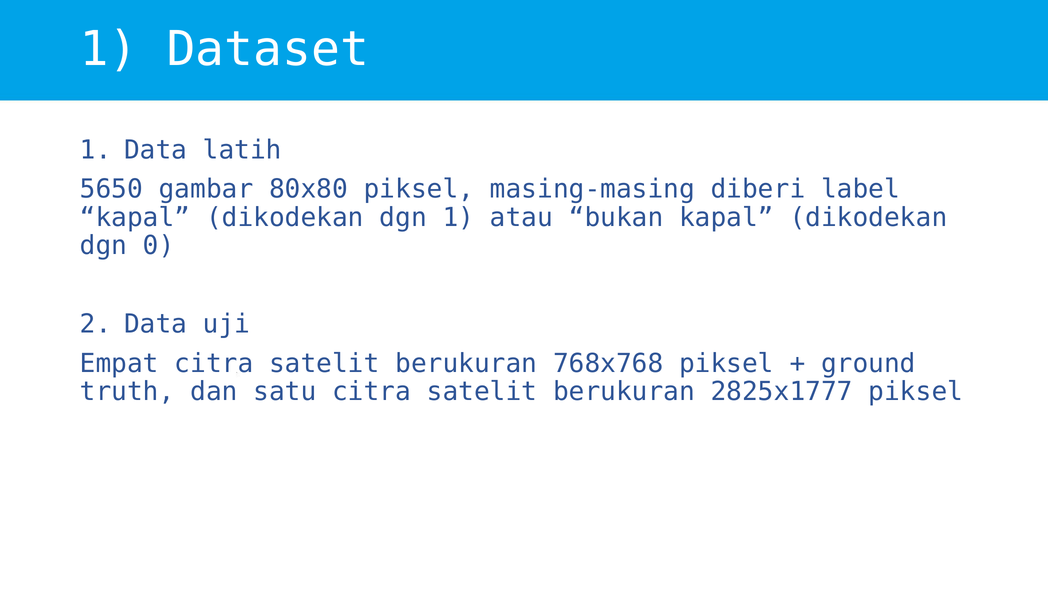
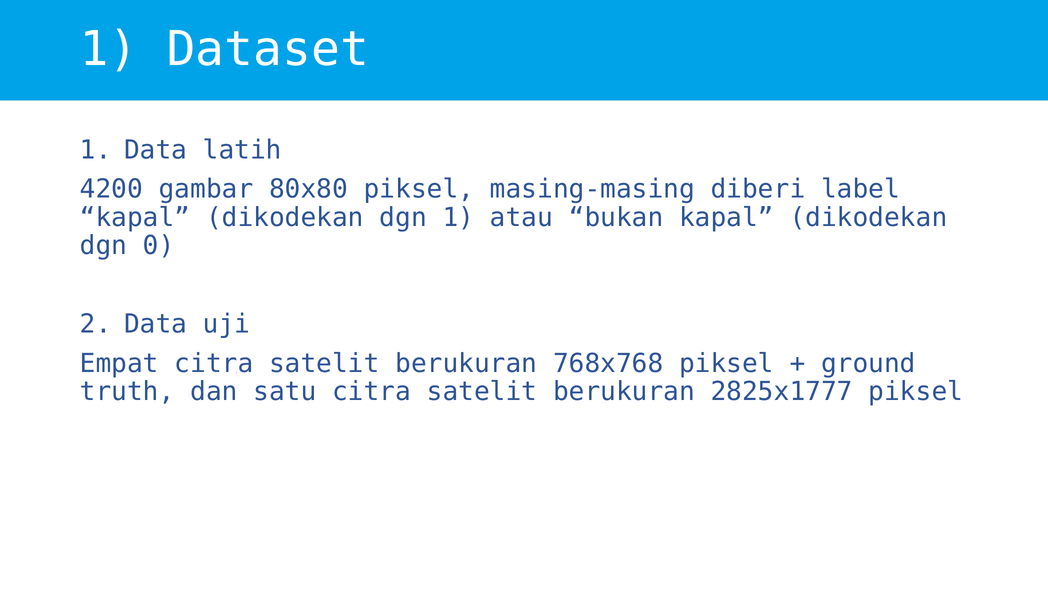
5650: 5650 -> 4200 (111, 189)
